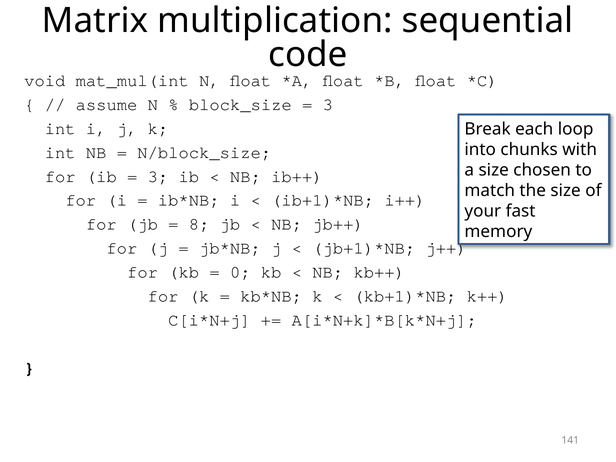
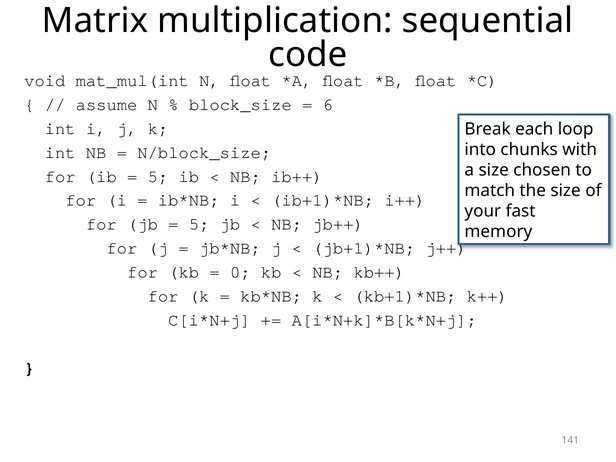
3: 3 -> 6 (328, 104)
3: 3 -> 5 (158, 176)
8: 8 -> 5 (199, 224)
